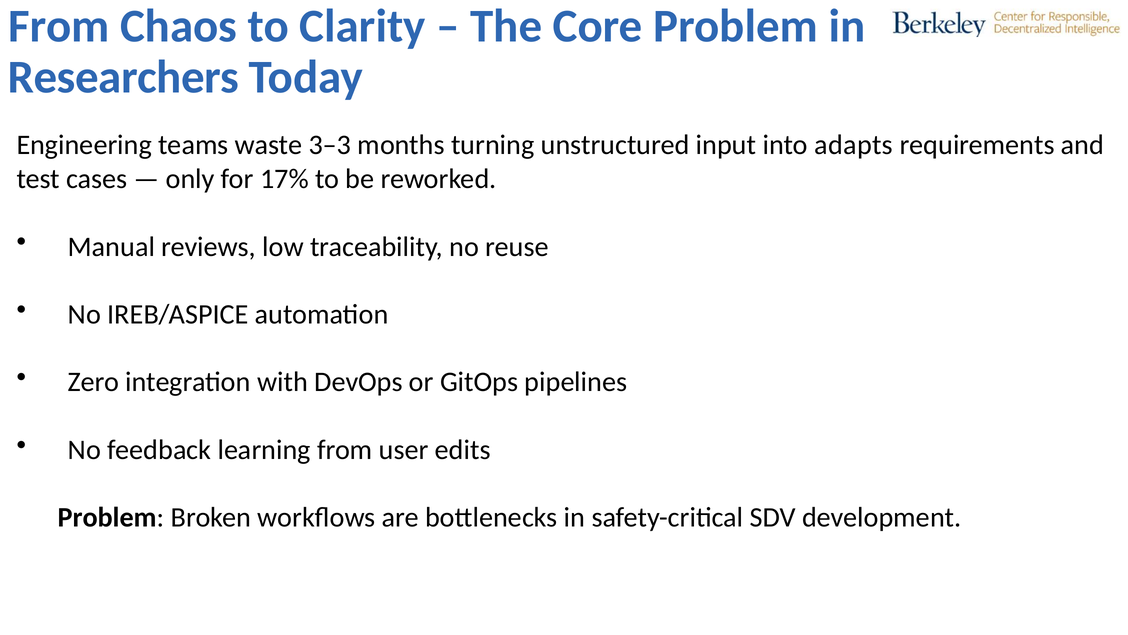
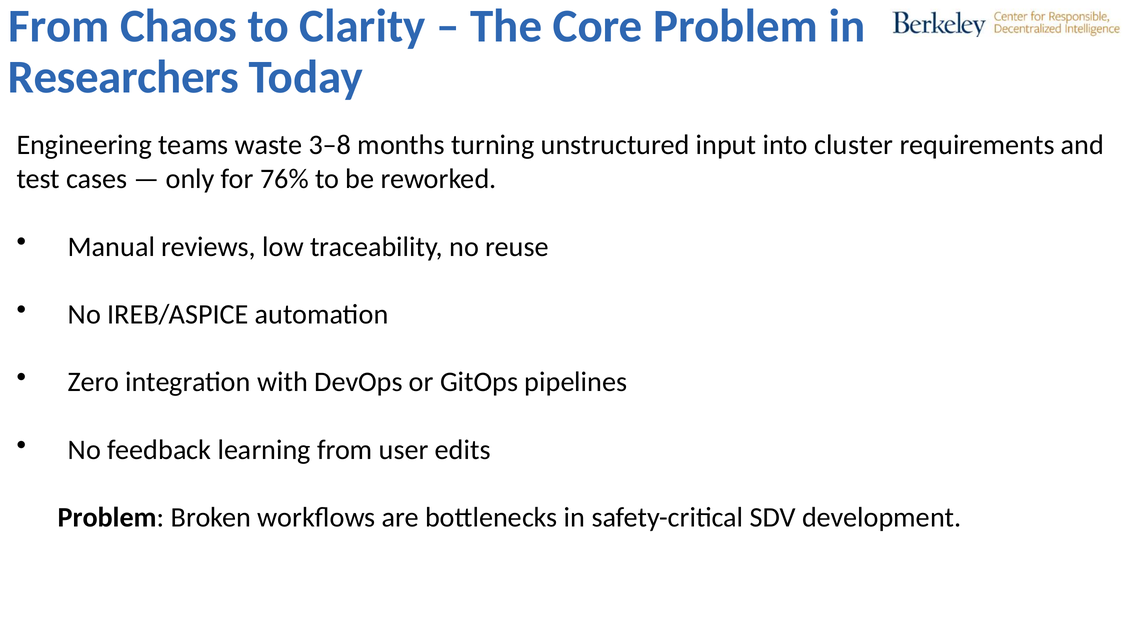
3–3: 3–3 -> 3–8 (330, 145)
adapts: adapts -> cluster (854, 145)
17%: 17% -> 76% (284, 179)
